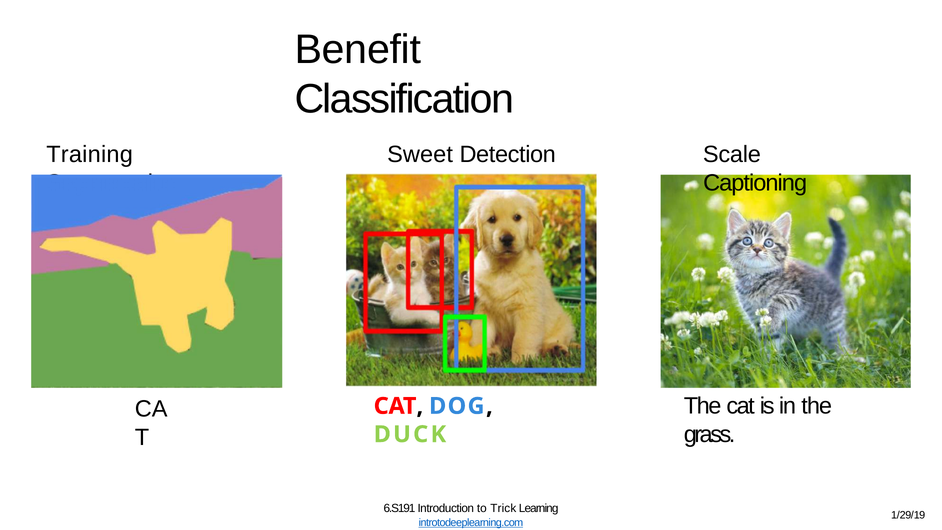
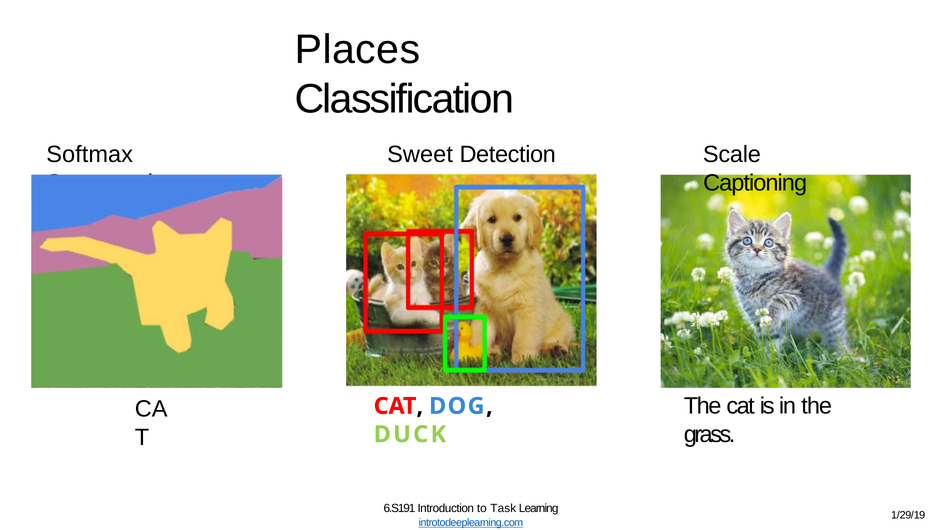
Benefit: Benefit -> Places (358, 50)
Training: Training -> Softmax (90, 154)
Trick: Trick -> Task (503, 508)
